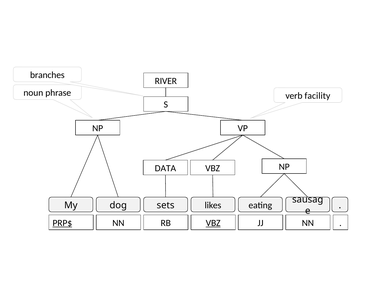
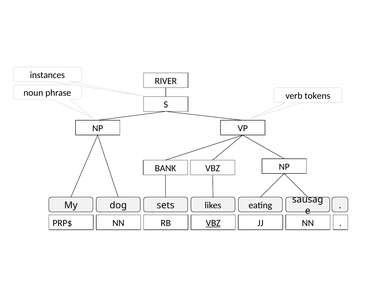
branches: branches -> instances (47, 75)
facility: facility -> tokens (317, 96)
DATA: DATA -> BANK (165, 168)
PRP$ underline: present -> none (62, 223)
